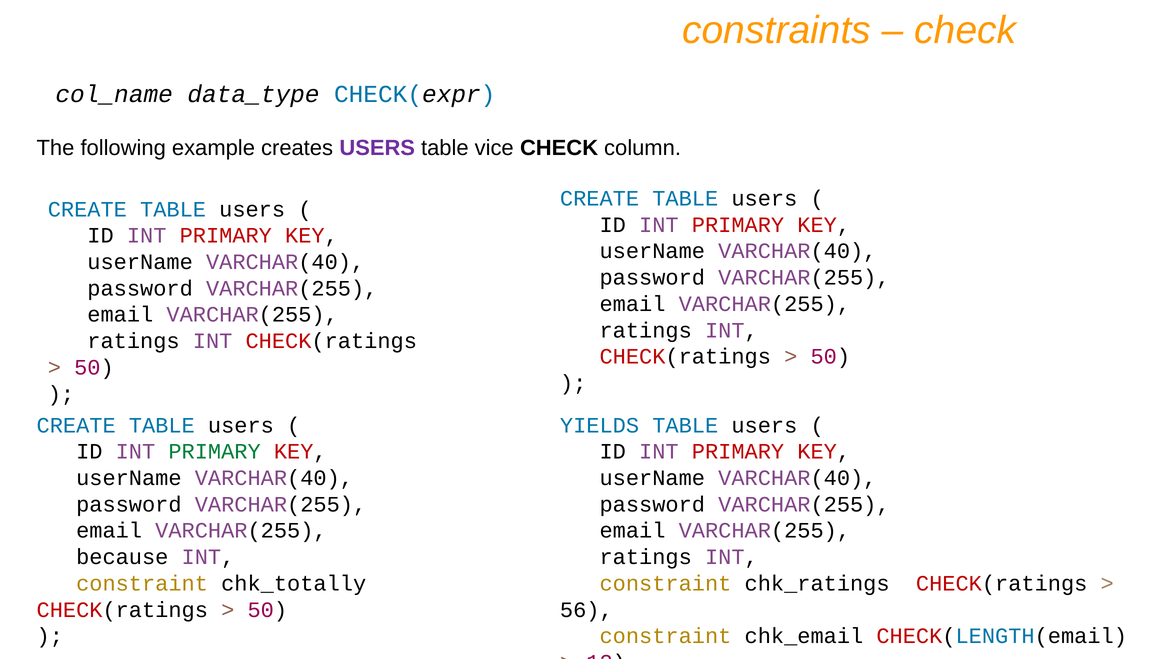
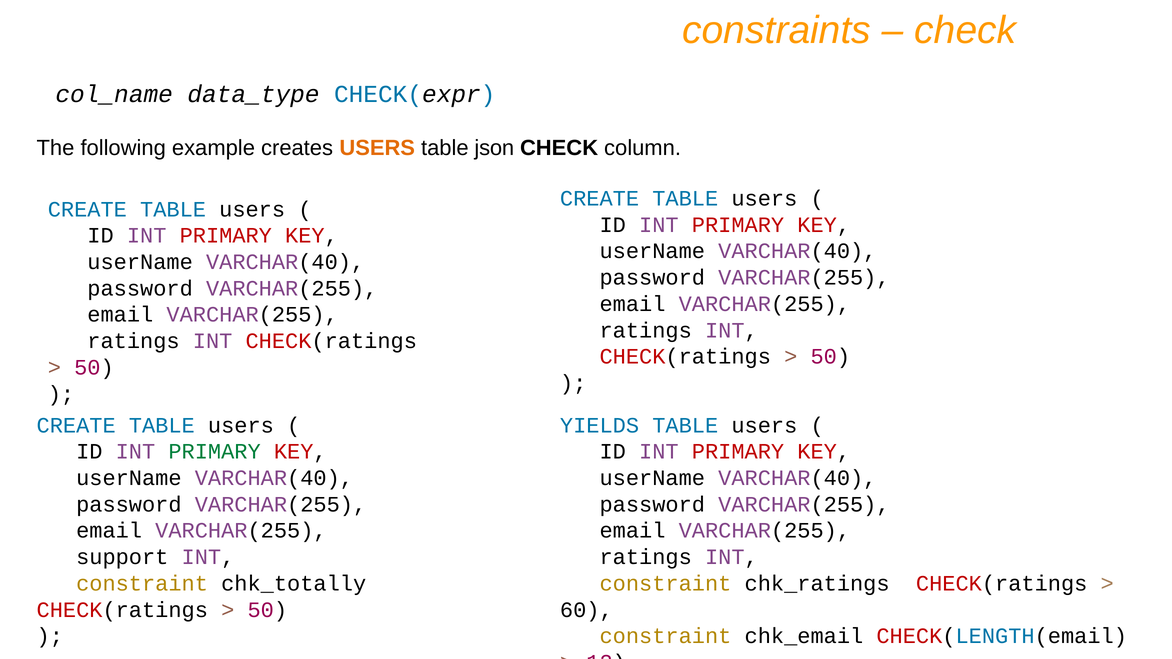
USERS colour: purple -> orange (377, 148)
vice: vice -> json (494, 148)
because: because -> support (122, 557)
56: 56 -> 60 (586, 610)
